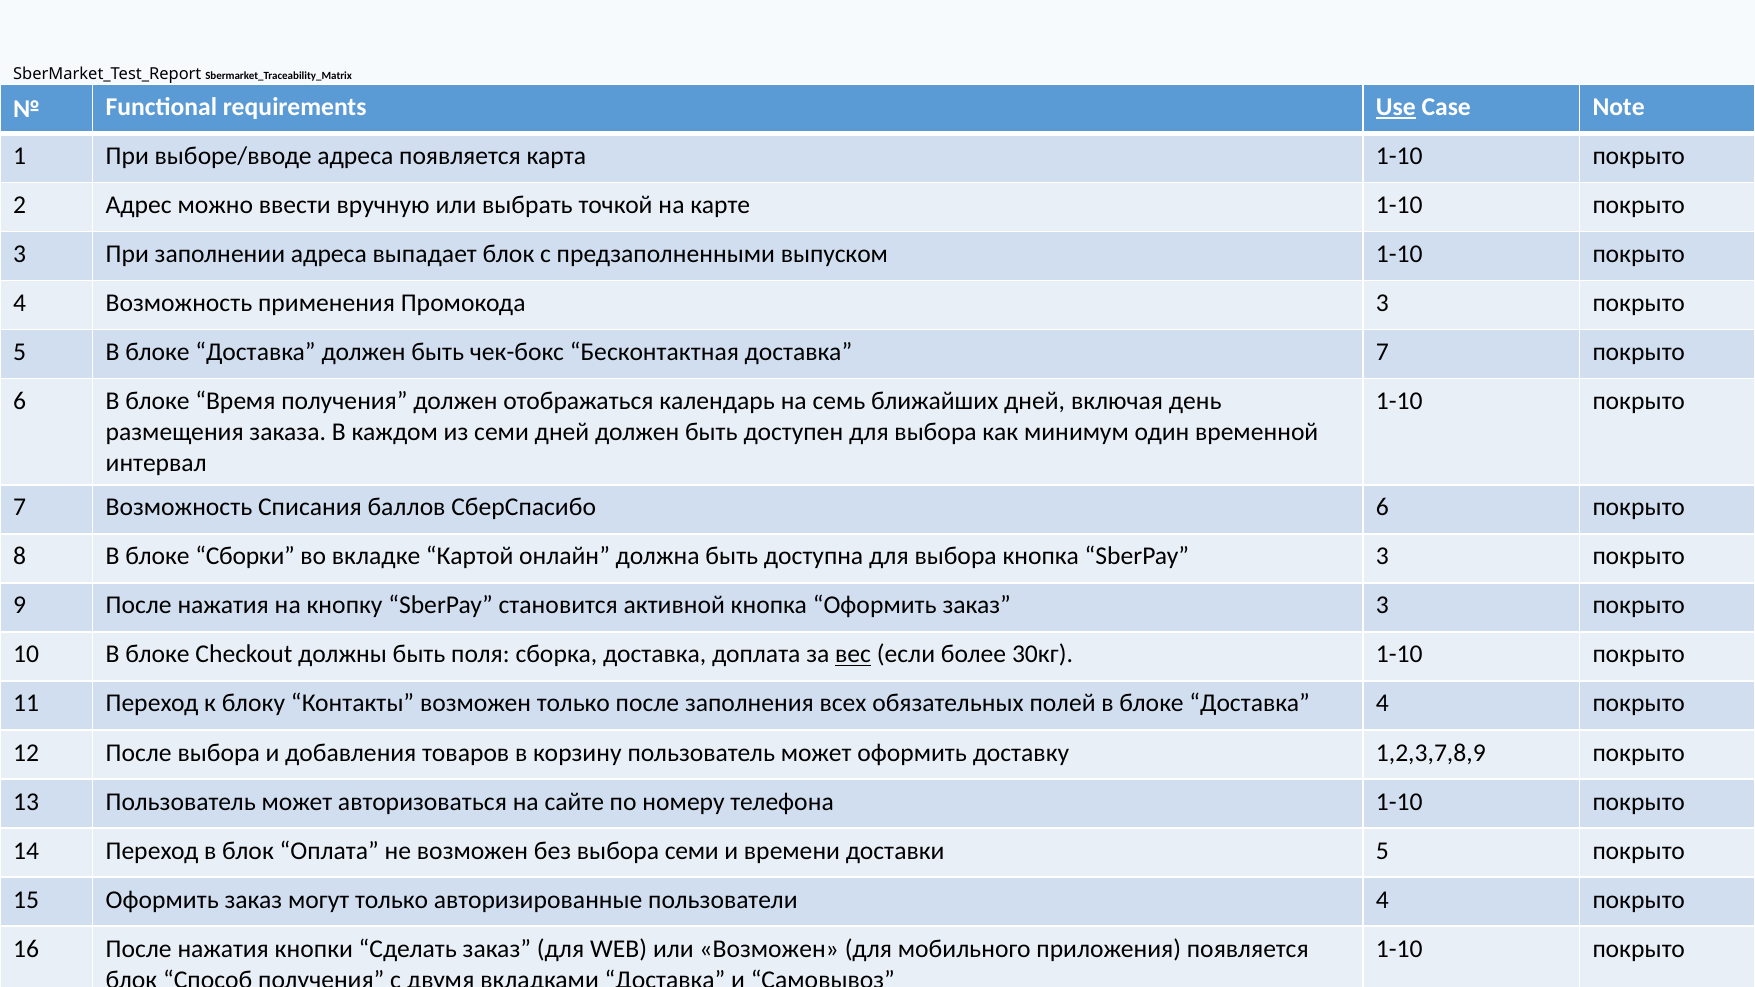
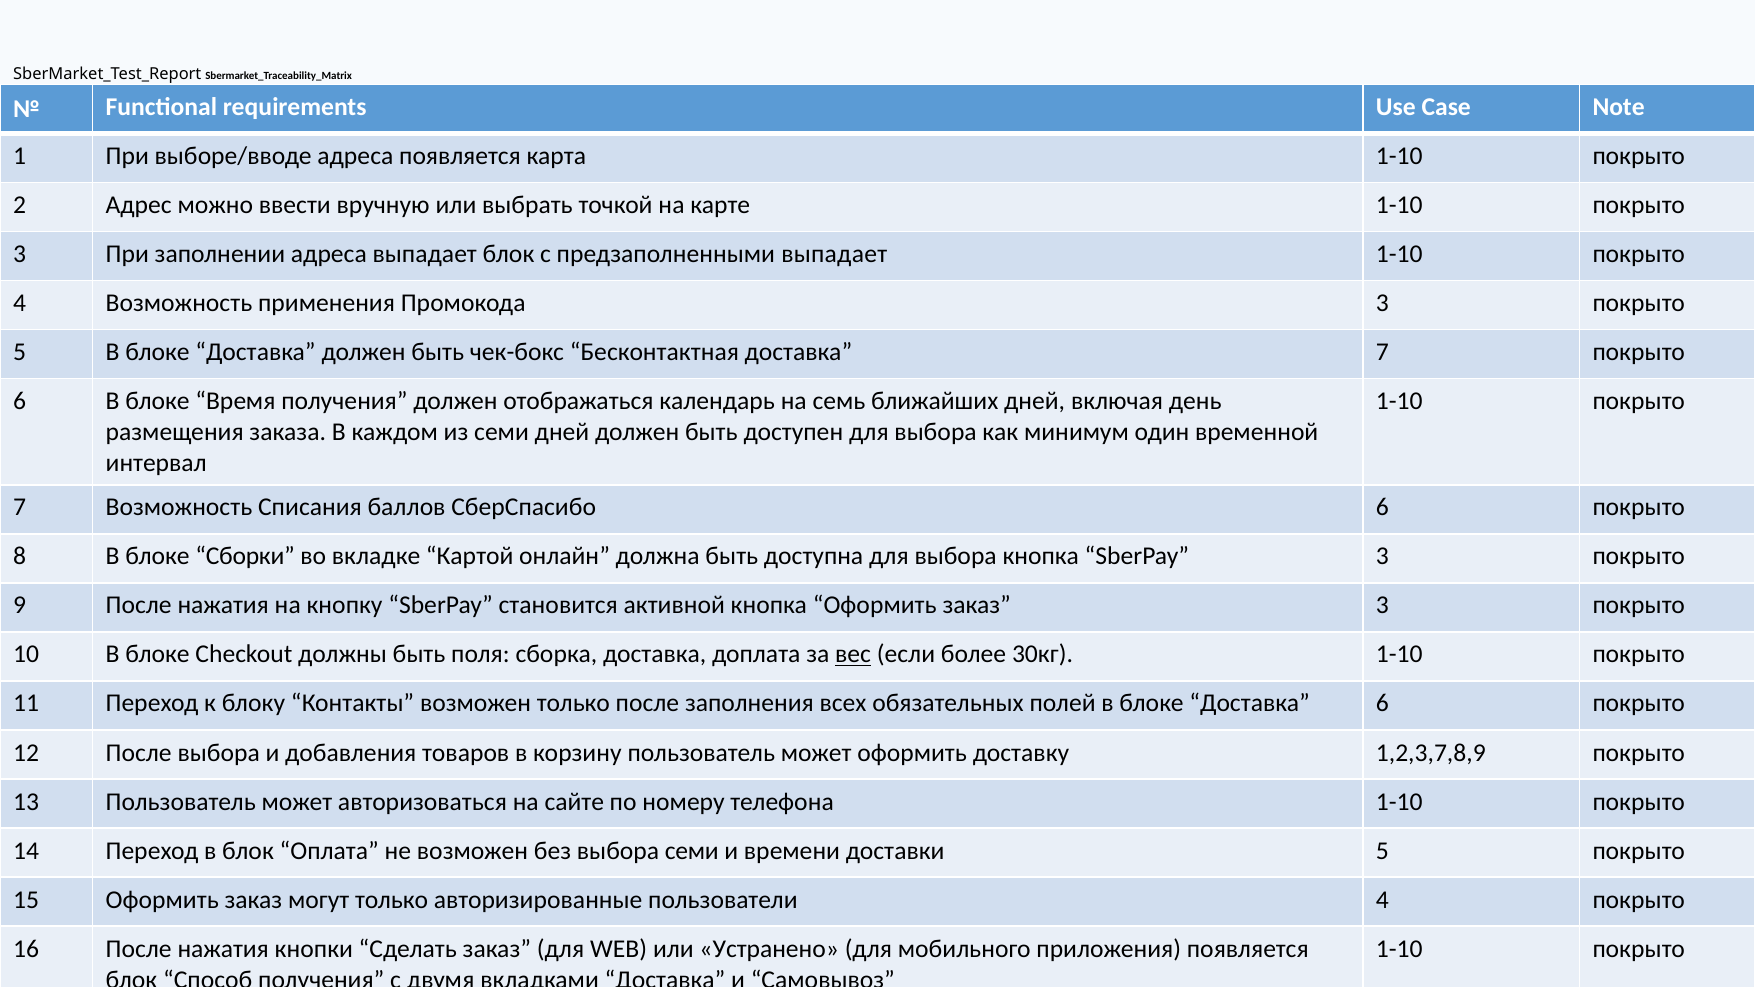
Use underline: present -> none (1396, 107)
предзаполненными выпуском: выпуском -> выпадает (834, 254)
Доставка 4: 4 -> 6 (1382, 704)
или Возможен: Возможен -> Устранено (769, 949)
